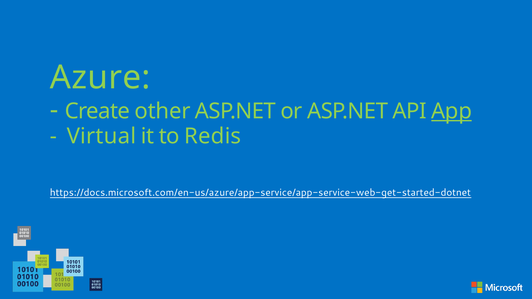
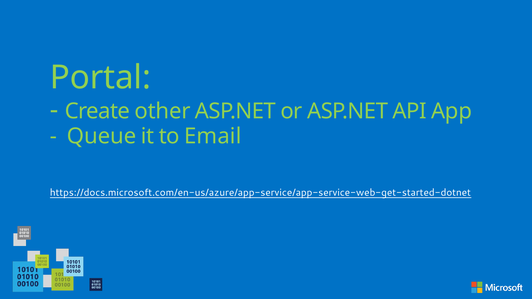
Azure: Azure -> Portal (100, 78)
App underline: present -> none (452, 111)
Virtual: Virtual -> Queue (102, 136)
Redis: Redis -> Email (213, 136)
